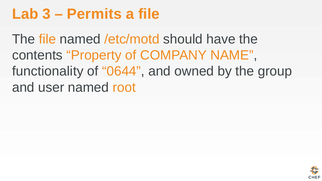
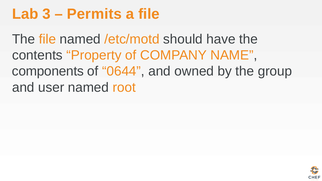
functionality: functionality -> components (48, 71)
